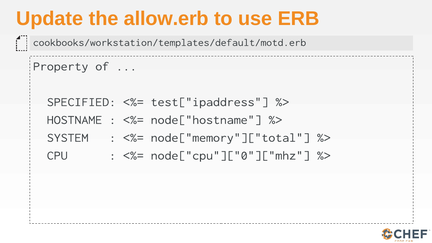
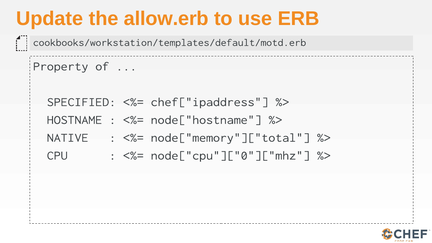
test["ipaddress: test["ipaddress -> chef["ipaddress (210, 102)
SYSTEM: SYSTEM -> NATIVE (68, 138)
